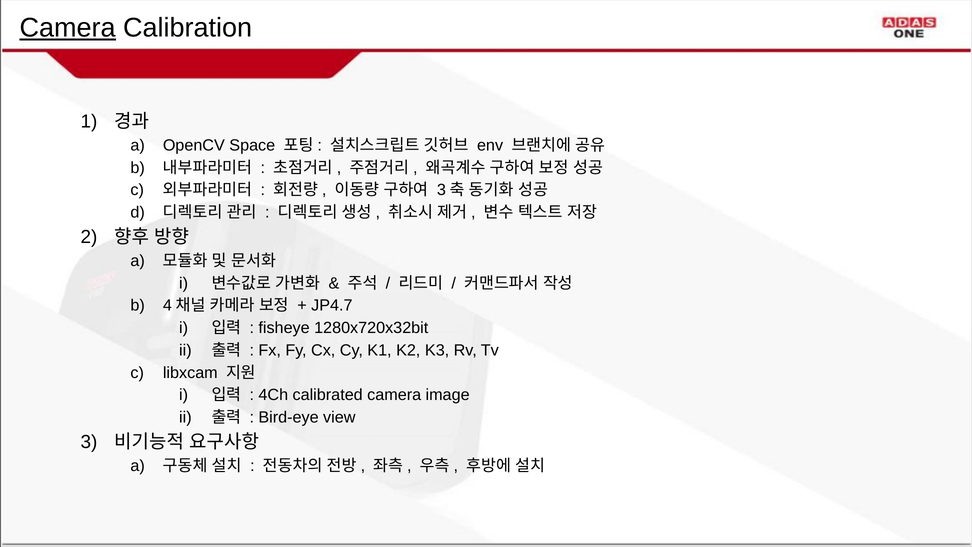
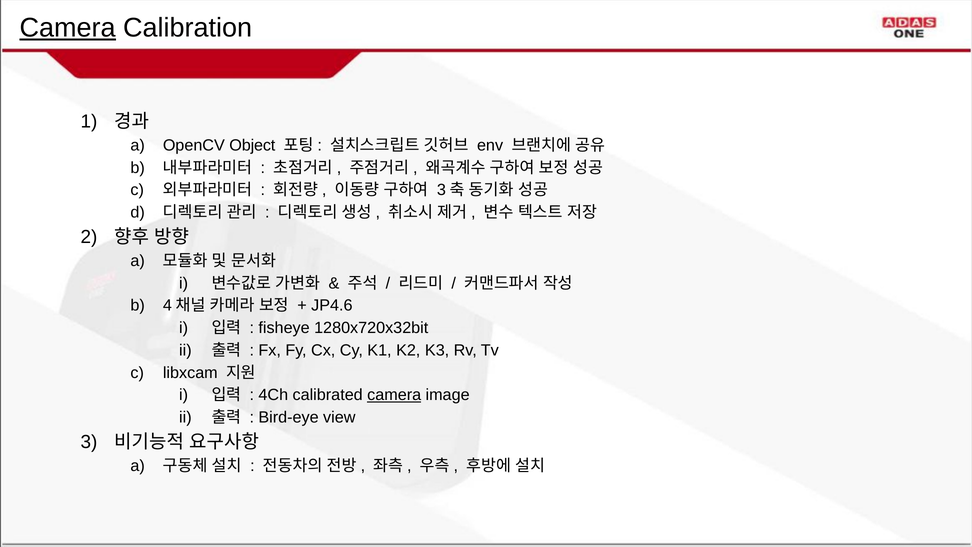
Space: Space -> Object (252, 145)
JP4.7: JP4.7 -> JP4.6 (332, 306)
camera underline: none -> present (394, 395)
